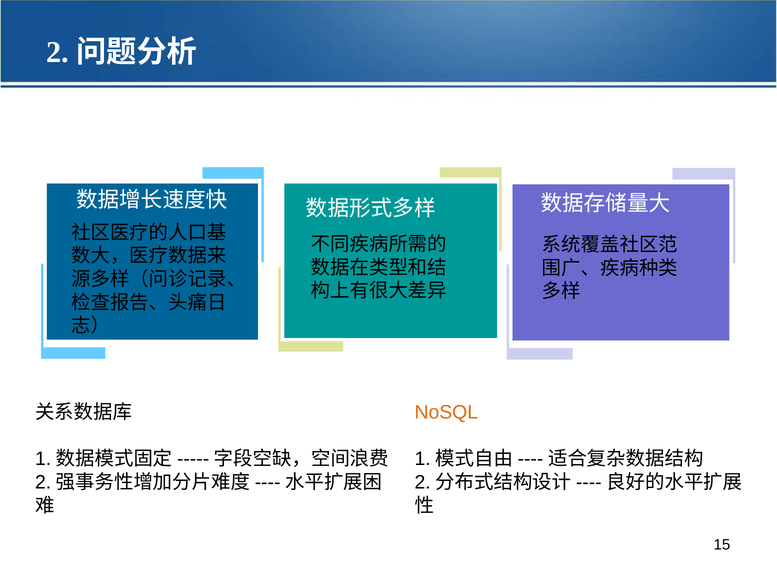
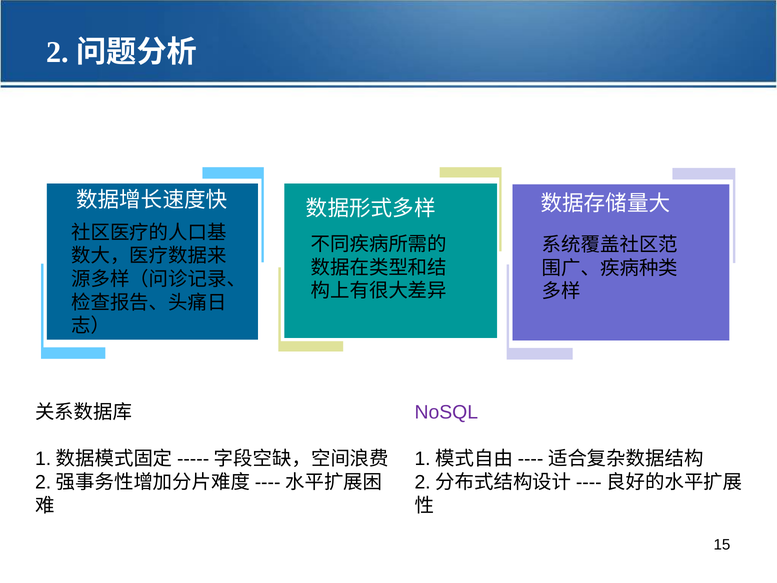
NoSQL colour: orange -> purple (446, 412)
